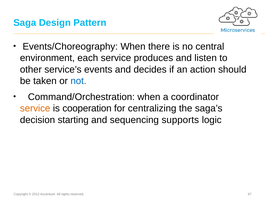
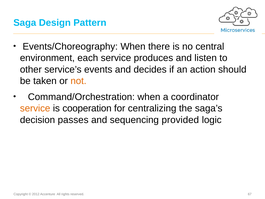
not colour: blue -> orange (78, 81)
starting: starting -> passes (73, 120)
supports: supports -> provided (180, 120)
